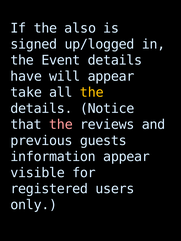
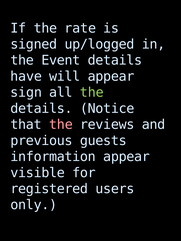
also: also -> rate (80, 28)
take: take -> sign (26, 93)
the colour: yellow -> light green (92, 93)
